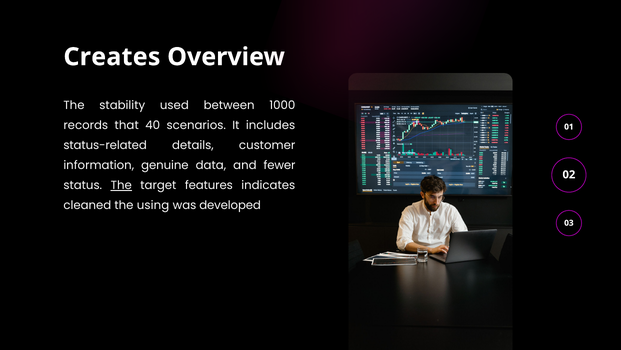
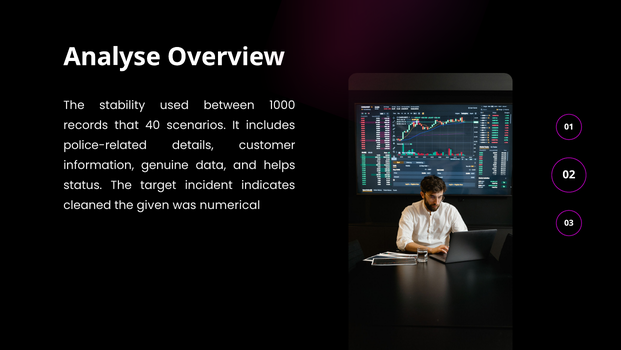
Creates: Creates -> Analyse (112, 57)
status-related: status-related -> police-related (105, 145)
fewer: fewer -> helps (279, 165)
The underline: present -> none (121, 185)
features: features -> incident (209, 185)
using: using -> given (153, 205)
developed: developed -> numerical (230, 205)
